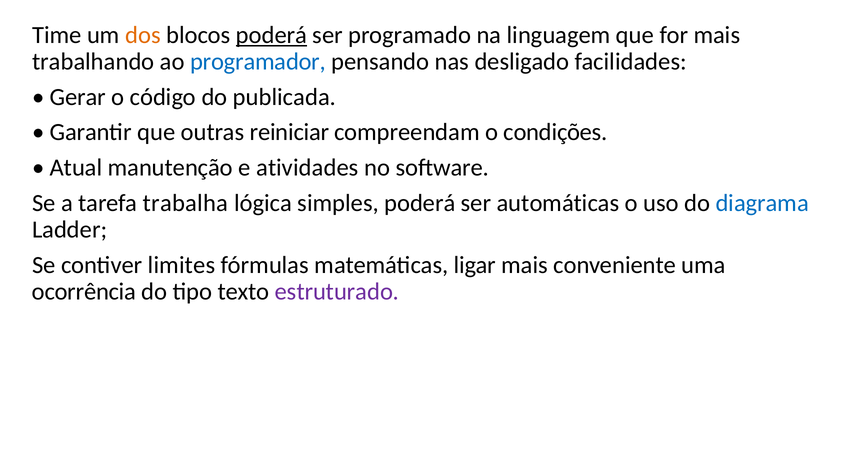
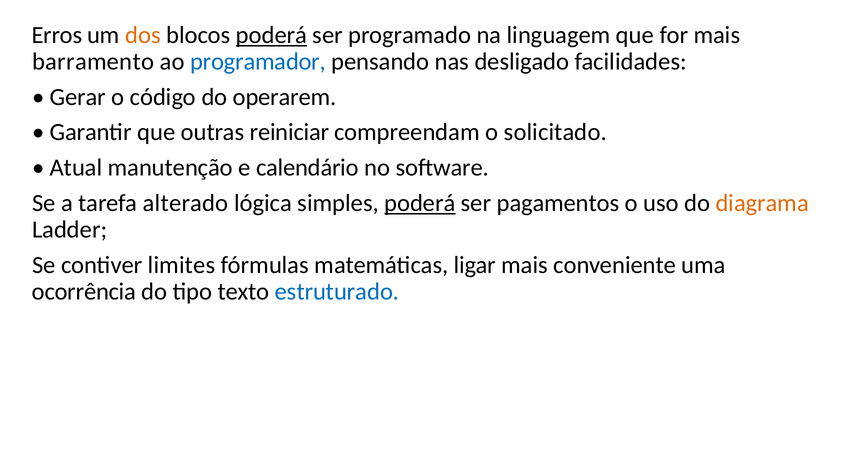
Time: Time -> Erros (57, 35)
trabalhando: trabalhando -> barramento (93, 62)
publicada: publicada -> operarem (285, 97)
condições: condições -> solicitado (555, 132)
atividades: atividades -> calendário (308, 168)
trabalha: trabalha -> alterado (186, 203)
poderá underline: none -> present (420, 203)
automáticas: automáticas -> pagamentos (558, 203)
diagrama colour: blue -> orange (762, 203)
estruturado colour: purple -> blue (337, 291)
